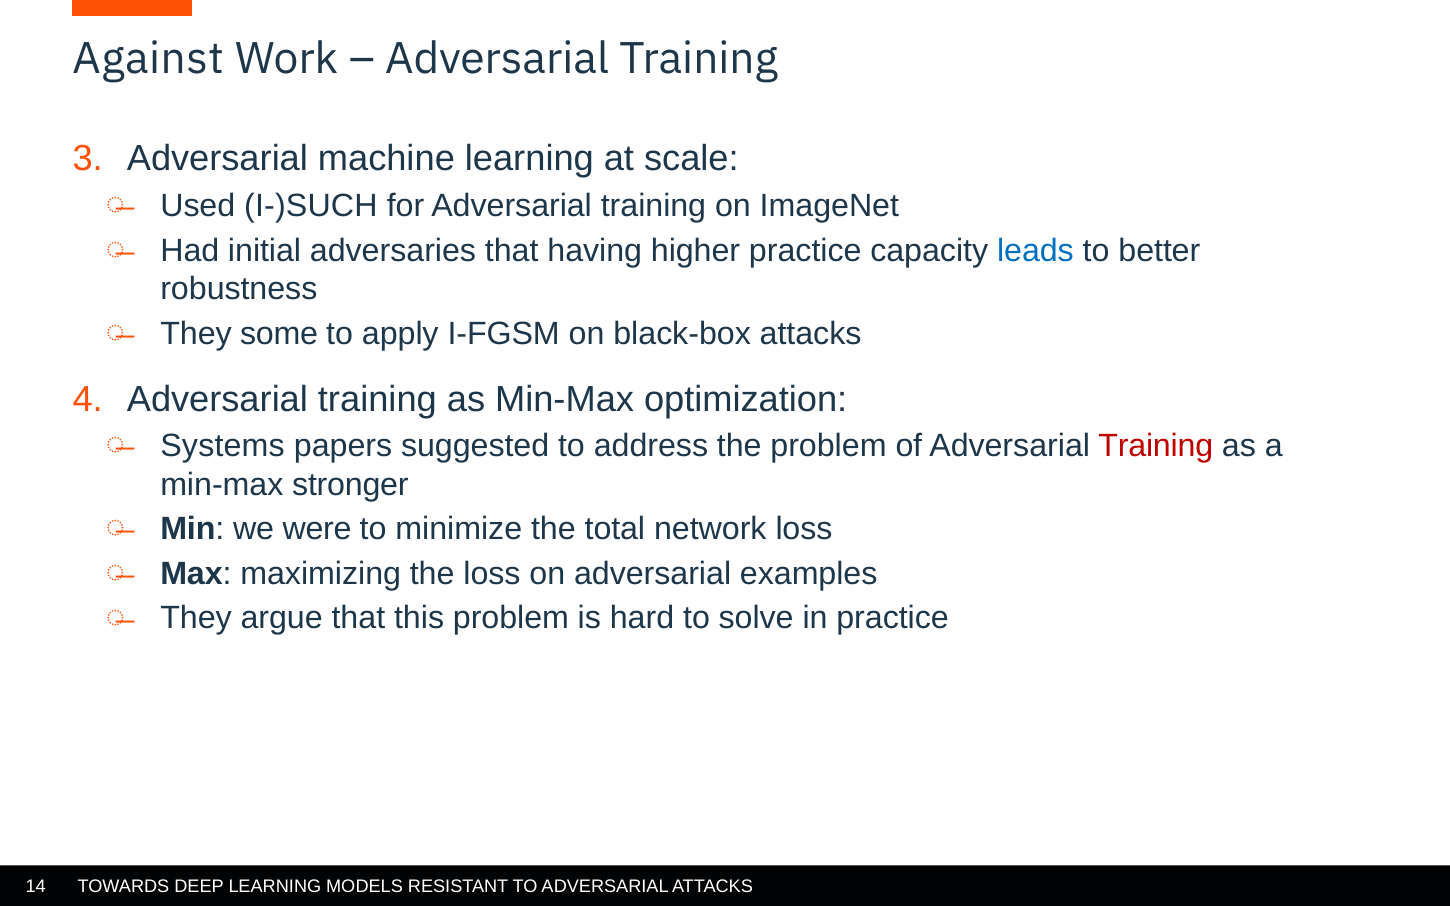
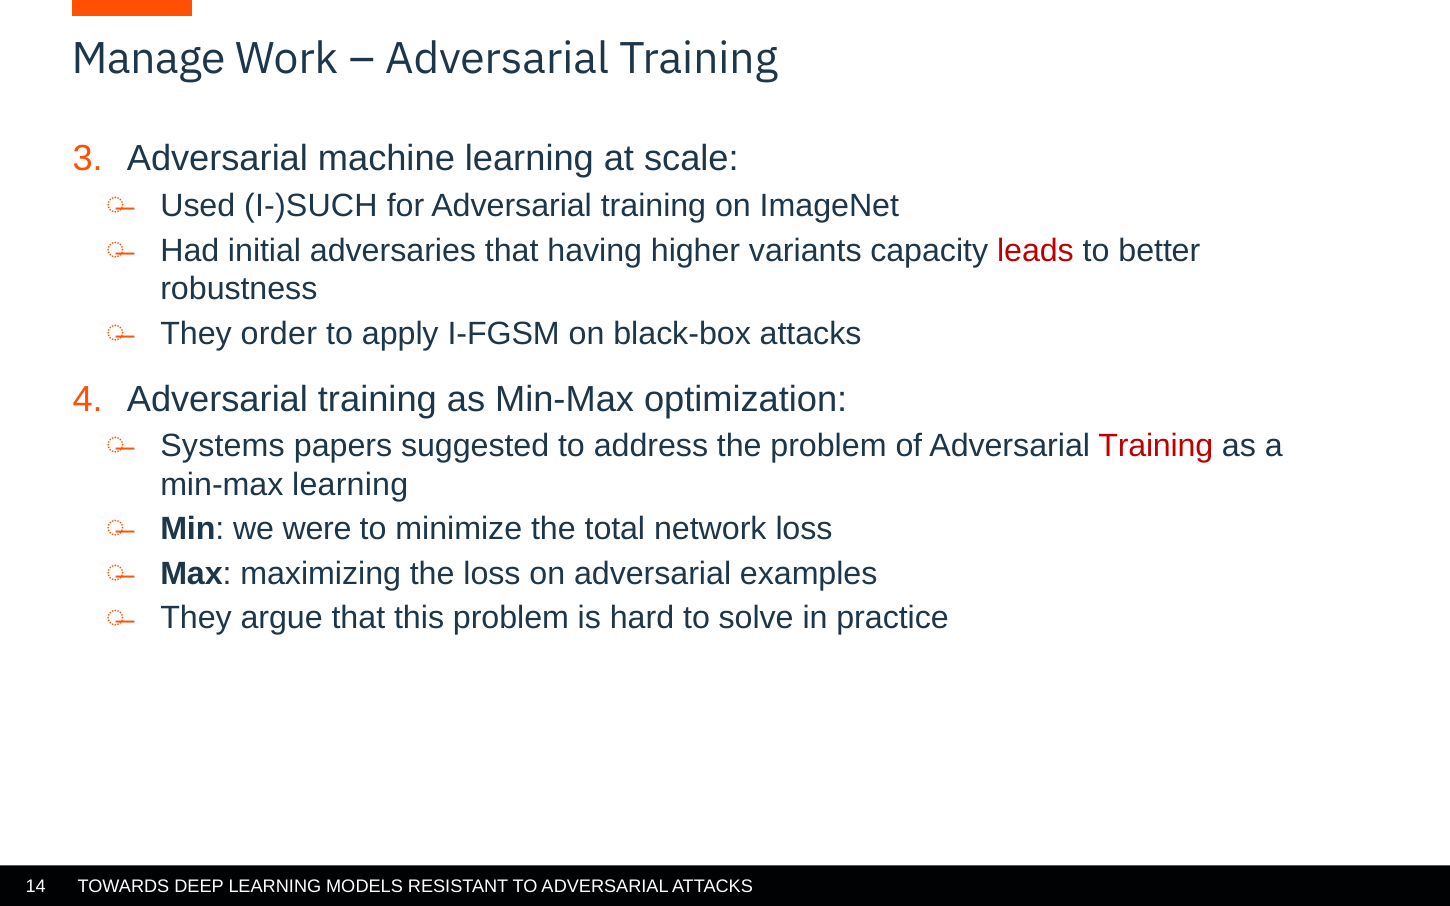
Against: Against -> Manage (149, 59)
higher practice: practice -> variants (805, 250)
leads colour: blue -> red (1035, 250)
some: some -> order (279, 334)
min-max stronger: stronger -> learning (350, 485)
